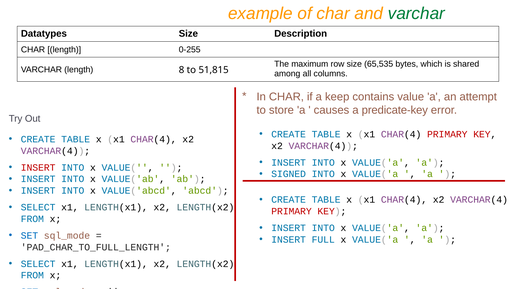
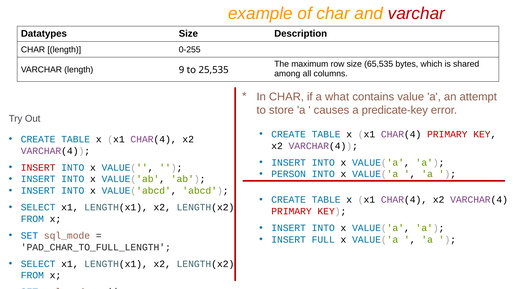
varchar colour: green -> red (416, 13)
8: 8 -> 9 (182, 70)
51,815: 51,815 -> 25,535 (214, 70)
keep: keep -> what (337, 96)
SIGNED: SIGNED -> PERSON (289, 174)
